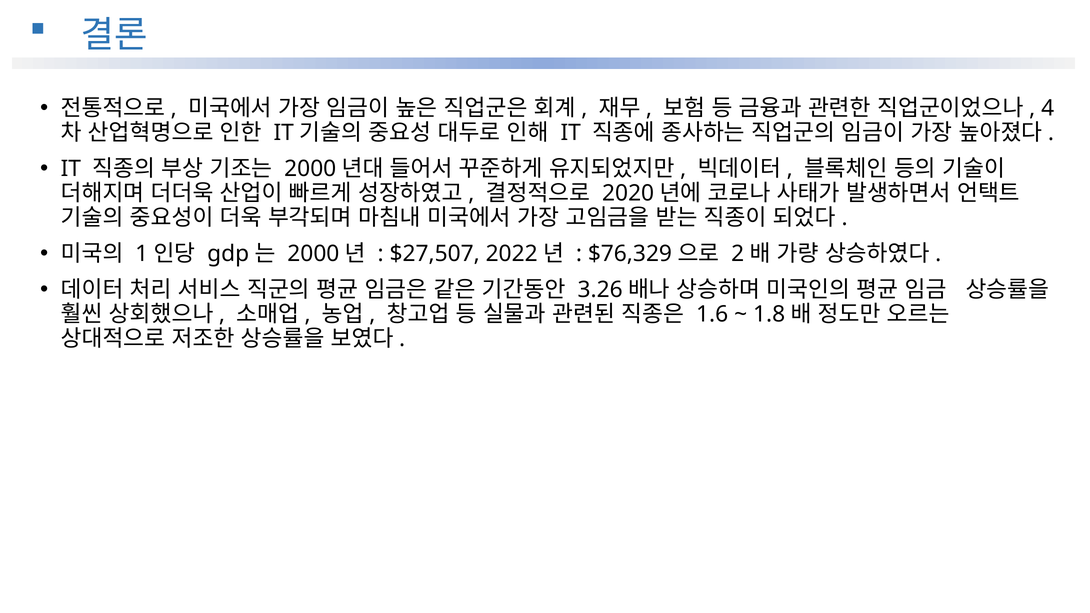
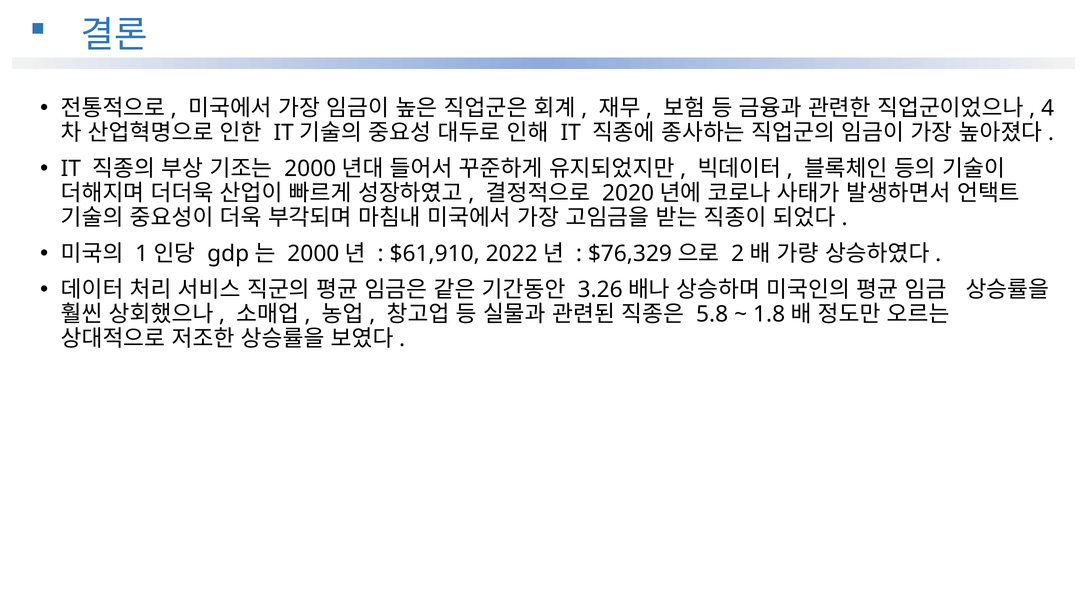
$27,507: $27,507 -> $61,910 (435, 254)
1.6: 1.6 -> 5.8 (712, 314)
